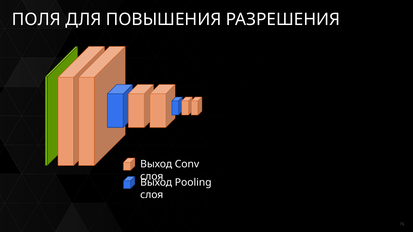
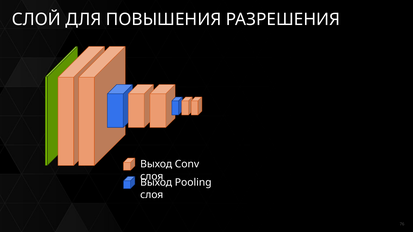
ПОЛЯ: ПОЛЯ -> СЛОЙ (36, 20)
